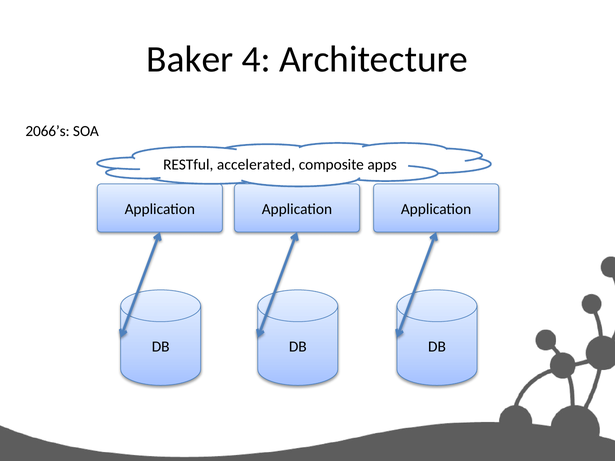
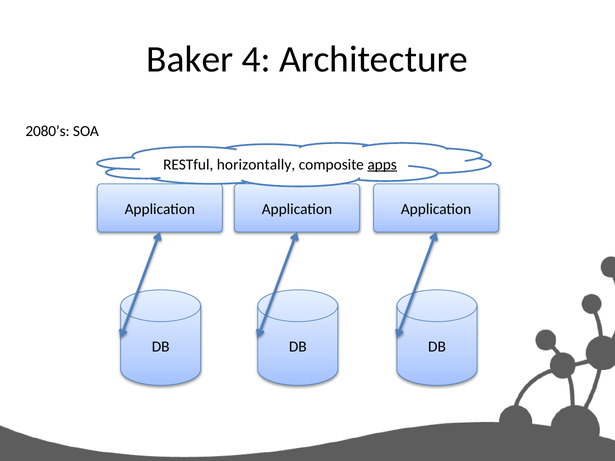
2066’s: 2066’s -> 2080’s (48, 131)
accelerated: accelerated -> horizontally (256, 165)
apps underline: none -> present (382, 165)
